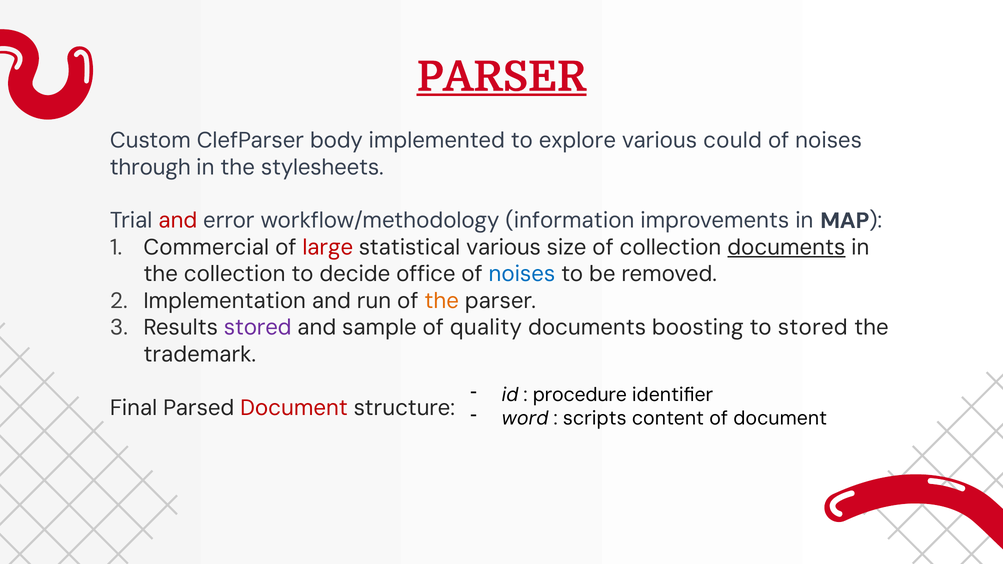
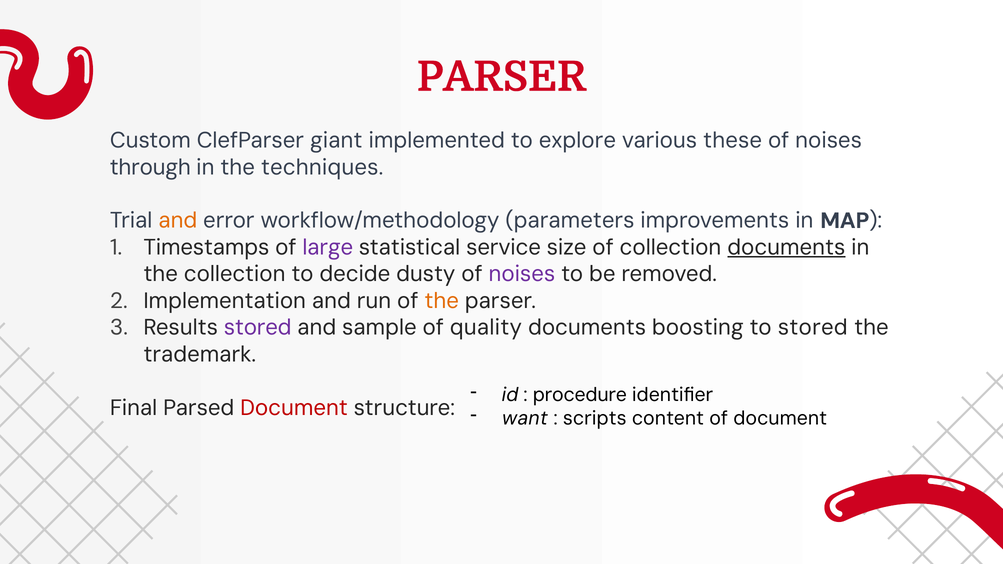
PARSER underline: present -> none (502, 77)
body: body -> giant (336, 140)
could: could -> these (733, 140)
stylesheets: stylesheets -> techniques (322, 167)
and colour: red -> orange (178, 221)
information: information -> parameters (570, 221)
Commercial: Commercial -> Timestamps (206, 247)
large colour: red -> purple (328, 247)
statistical various: various -> service (504, 247)
office: office -> dusty (426, 274)
noises colour: blue -> purple (522, 274)
word: word -> want (525, 418)
